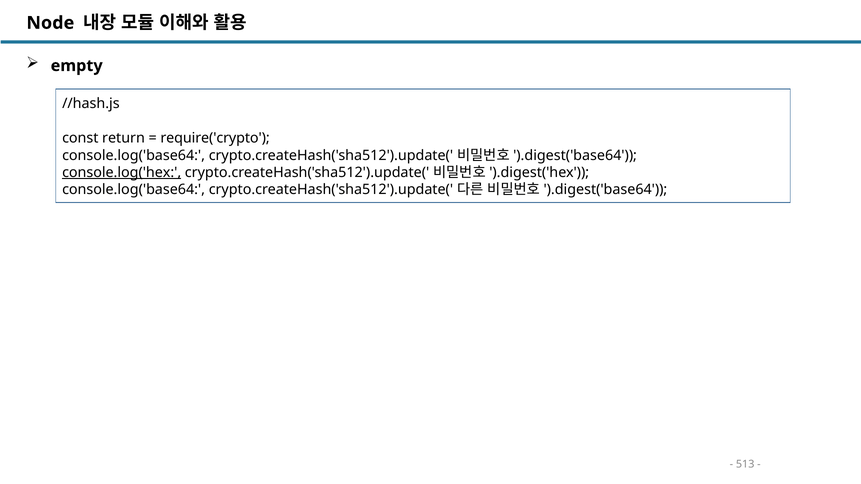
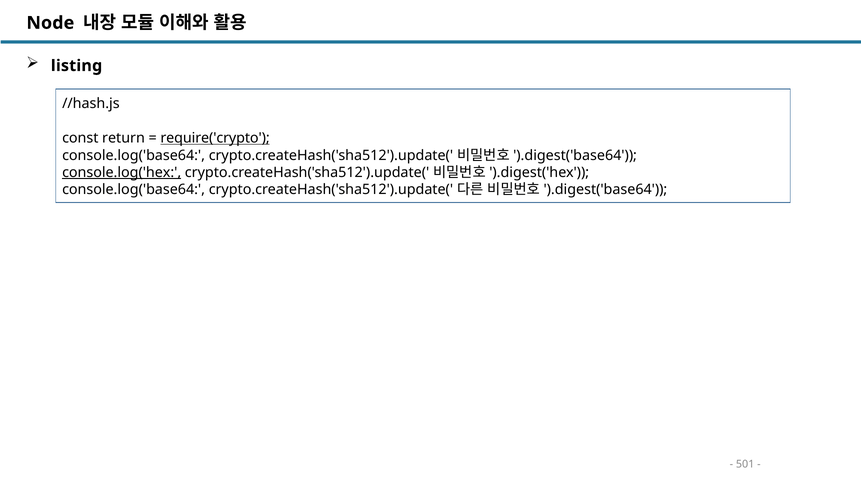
empty: empty -> listing (77, 66)
require('crypto underline: none -> present (215, 138)
513: 513 -> 501 (745, 465)
